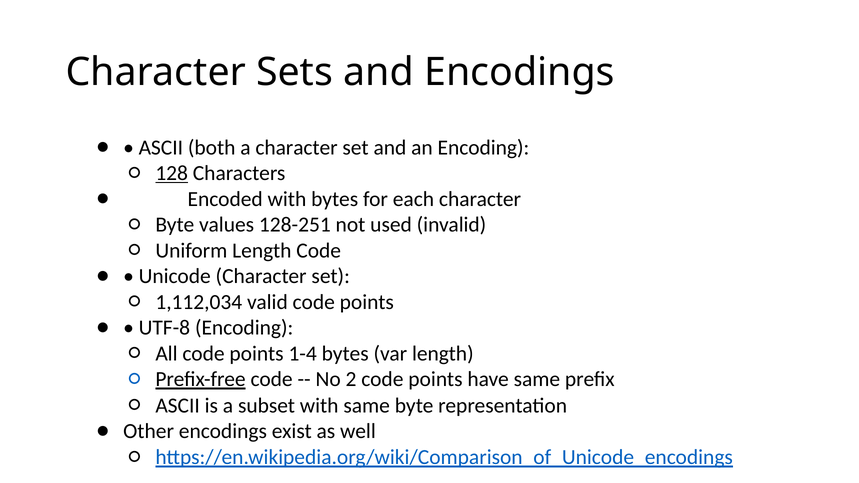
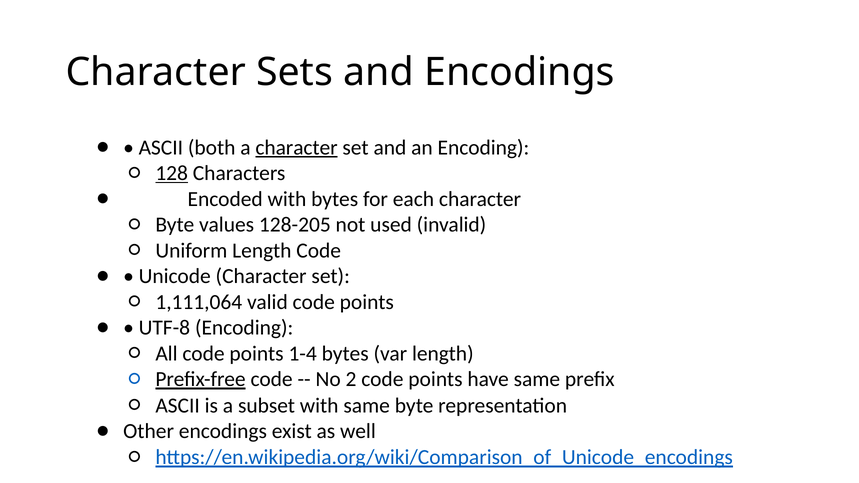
character underline: none -> present (297, 148)
128-251: 128-251 -> 128-205 (295, 225)
1,112,034: 1,112,034 -> 1,111,064 (199, 302)
